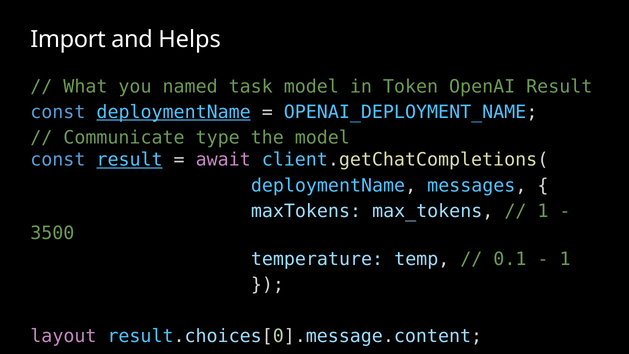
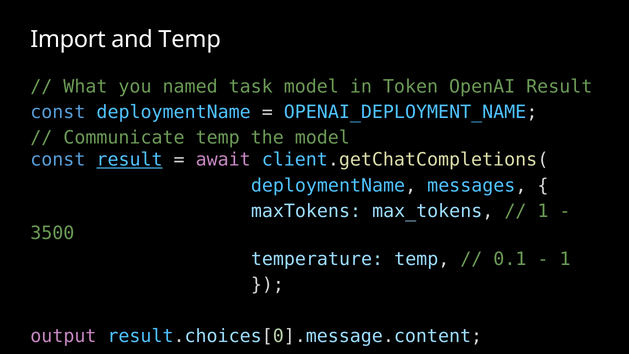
and Helps: Helps -> Temp (190, 39)
deploymentName underline: present -> none (174, 112)
Communicate type: type -> temp (218, 138)
layout: layout -> output (63, 336)
